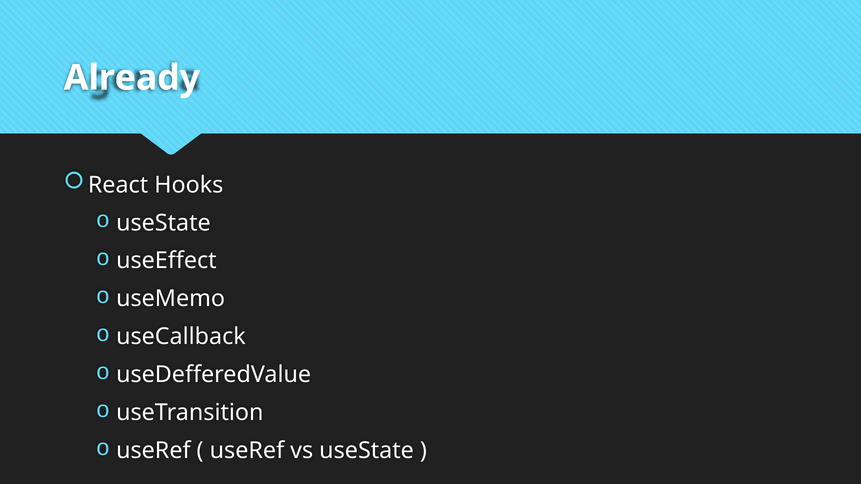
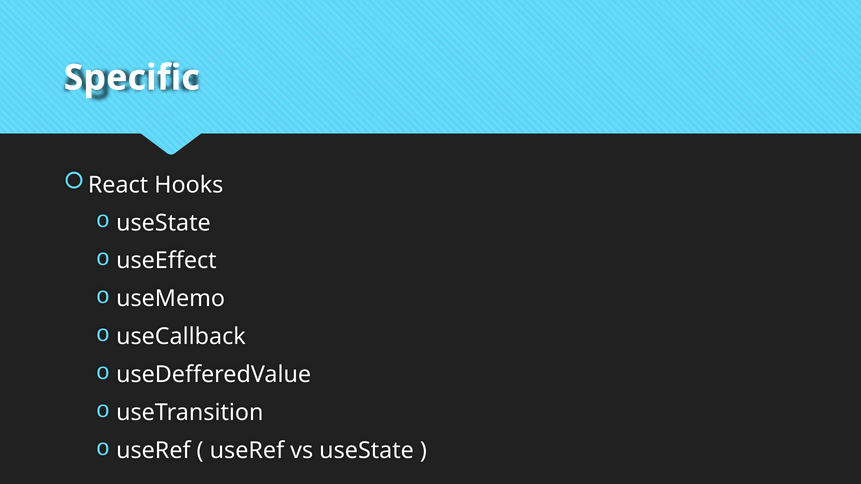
Already: Already -> Specific (132, 78)
